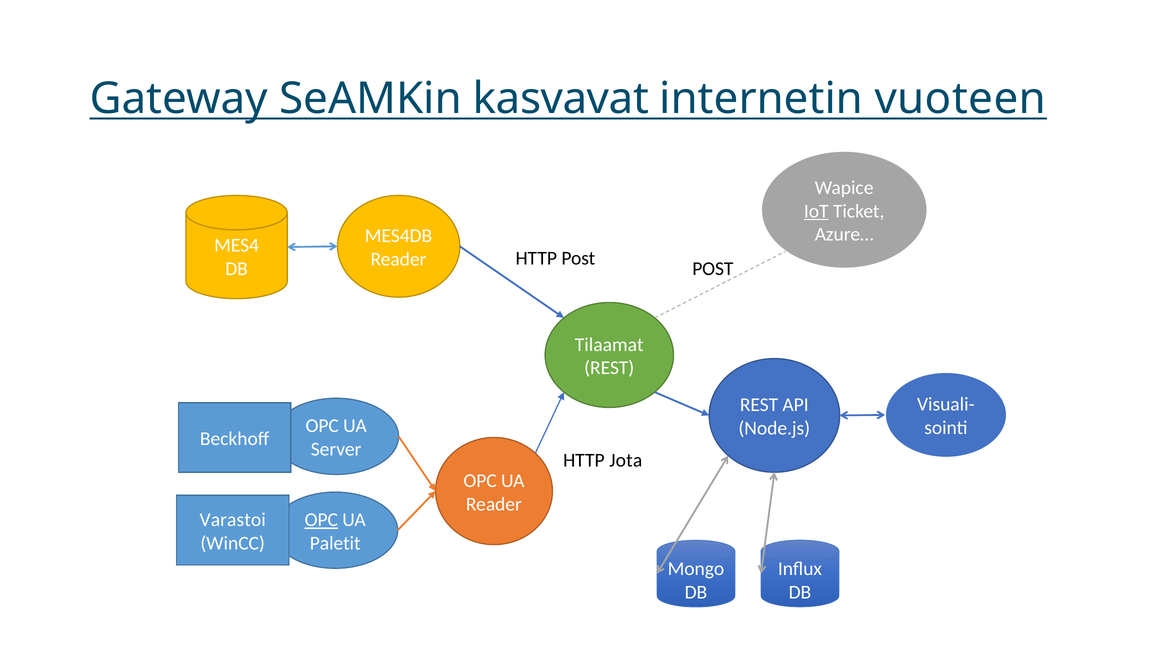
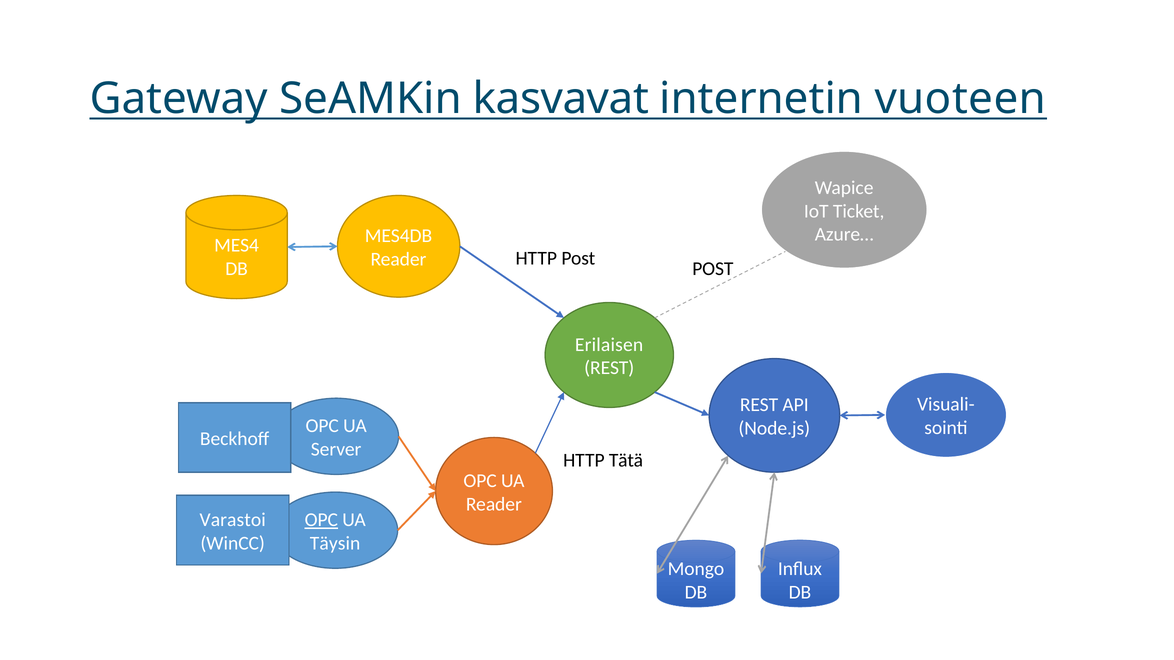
IoT underline: present -> none (816, 211)
Tilaamat: Tilaamat -> Erilaisen (609, 345)
Jota: Jota -> Tätä (626, 460)
Paletit: Paletit -> Täysin (335, 544)
